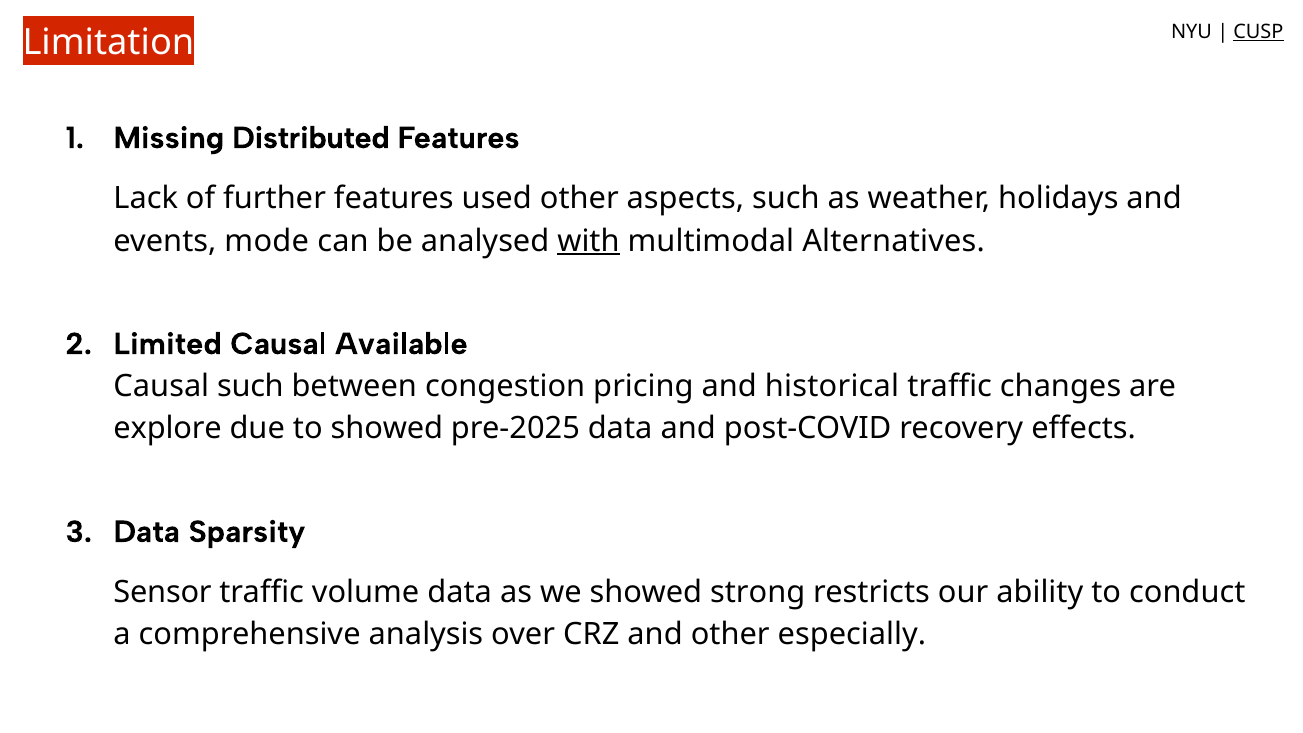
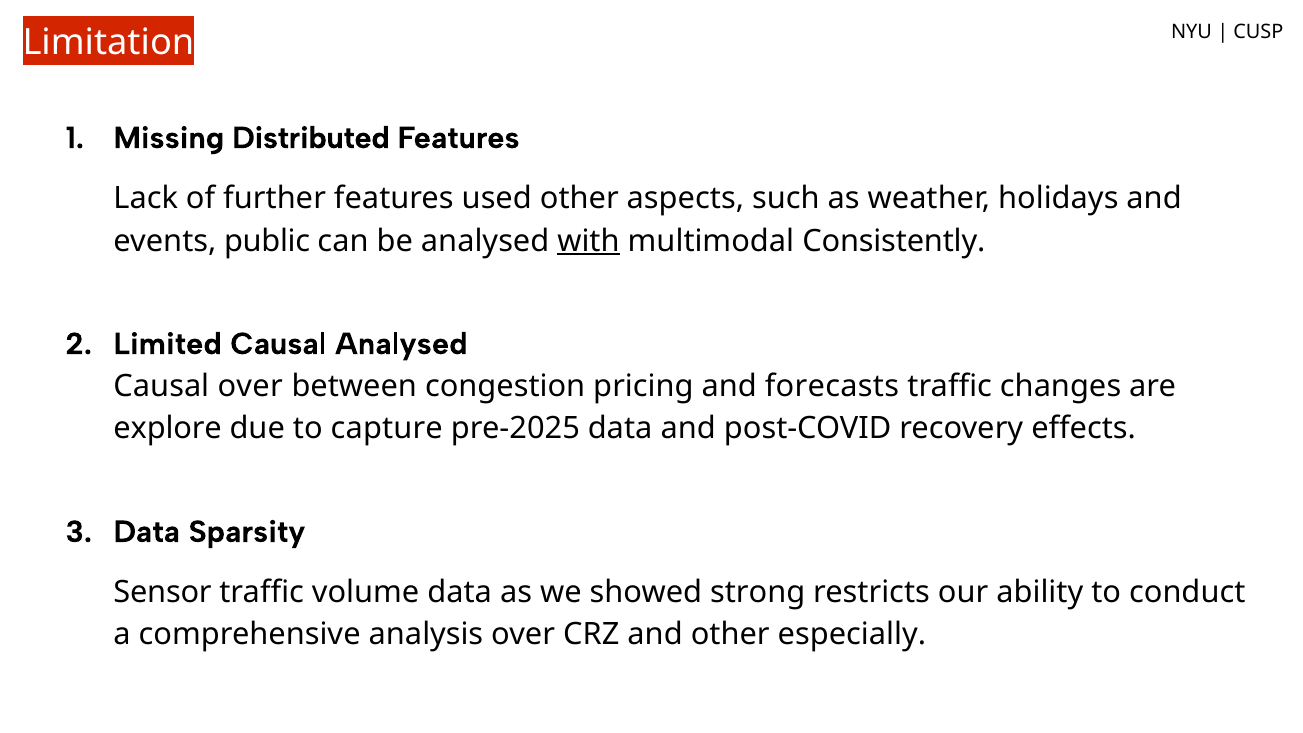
CUSP underline: present -> none (1258, 32)
mode: mode -> public (267, 241)
Alternatives: Alternatives -> Consistently (894, 241)
Causal Available: Available -> Analysed (401, 344)
Causal such: such -> over (250, 386)
historical: historical -> forecasts (832, 386)
to showed: showed -> capture (387, 429)
